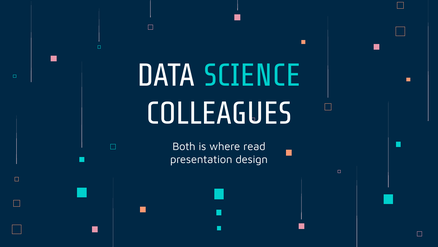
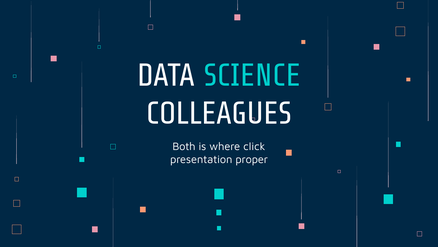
read: read -> click (254, 146)
design: design -> proper (252, 159)
